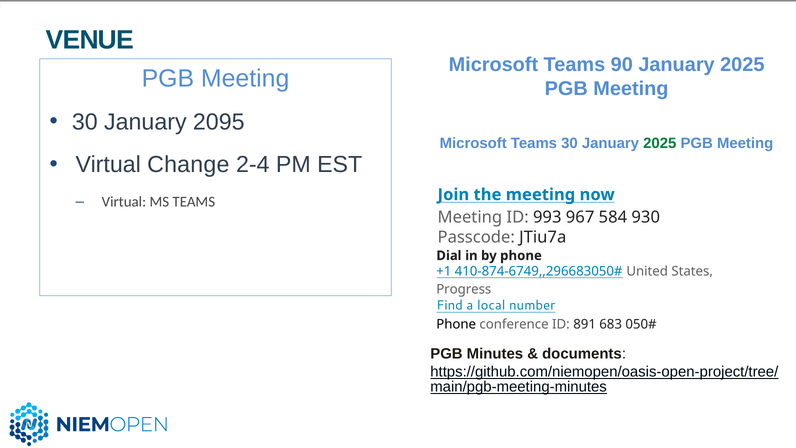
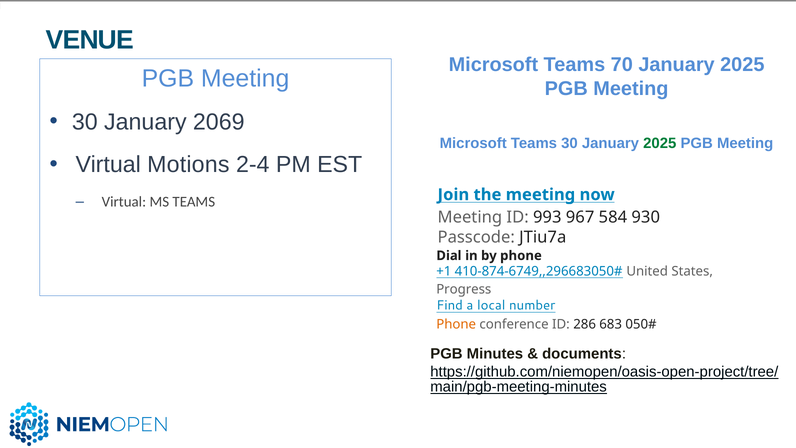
90: 90 -> 70 (622, 65)
2095: 2095 -> 2069 (219, 122)
Change: Change -> Motions (188, 165)
Phone colour: black -> orange (456, 324)
891: 891 -> 286 (585, 324)
